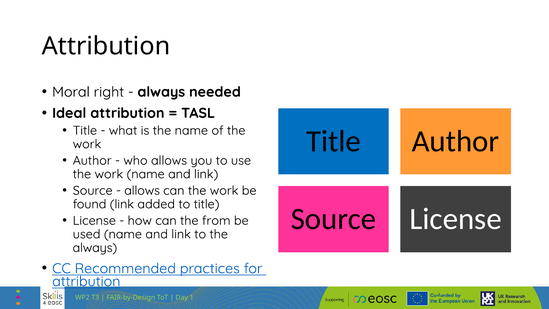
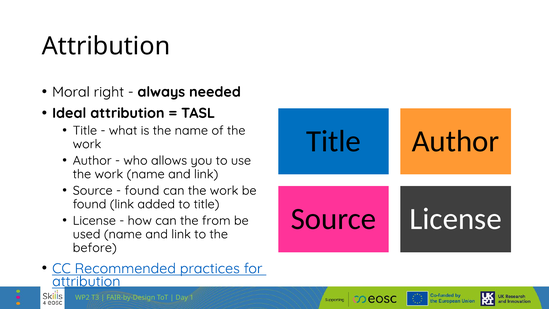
allows: allows -> found (142, 190)
always: always -> before (95, 248)
